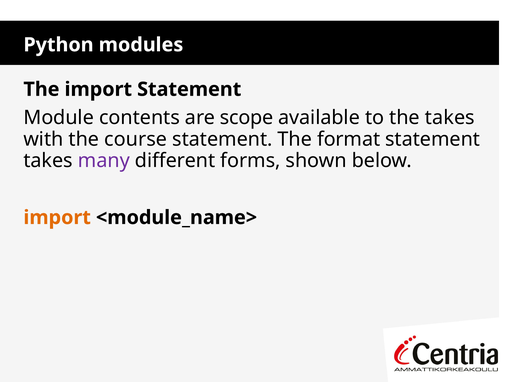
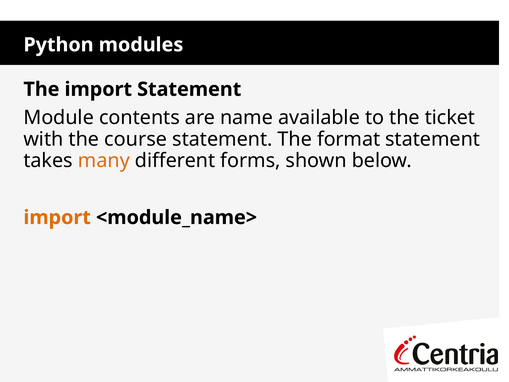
scope: scope -> name (246, 118)
the takes: takes -> ticket (450, 118)
many colour: purple -> orange (104, 160)
